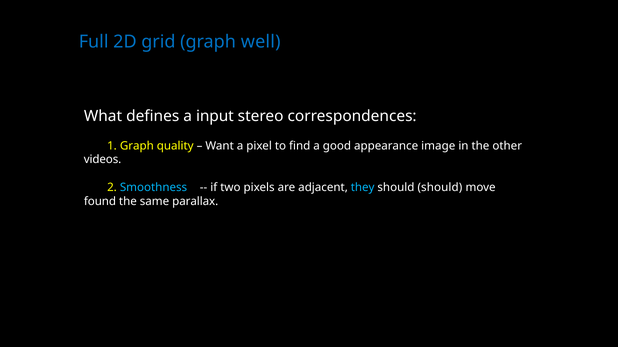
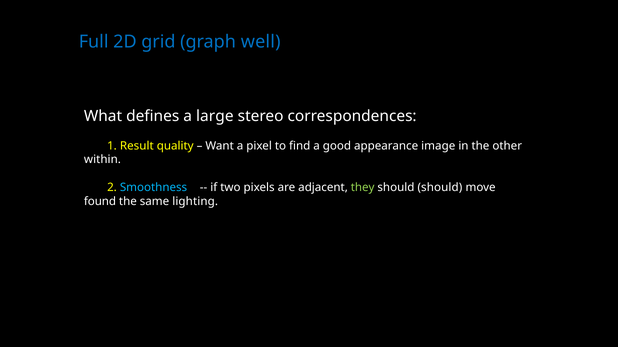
input: input -> large (215, 116)
1 Graph: Graph -> Result (137, 146)
videos: videos -> within (102, 160)
they colour: light blue -> light green (363, 188)
parallax: parallax -> lighting (195, 202)
